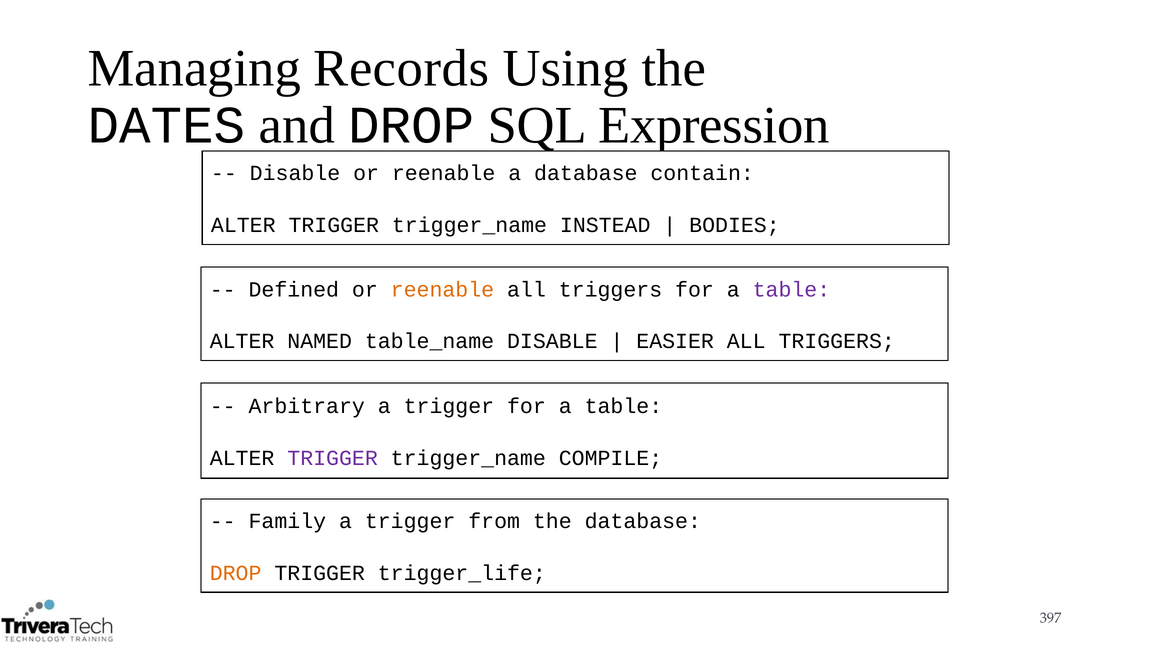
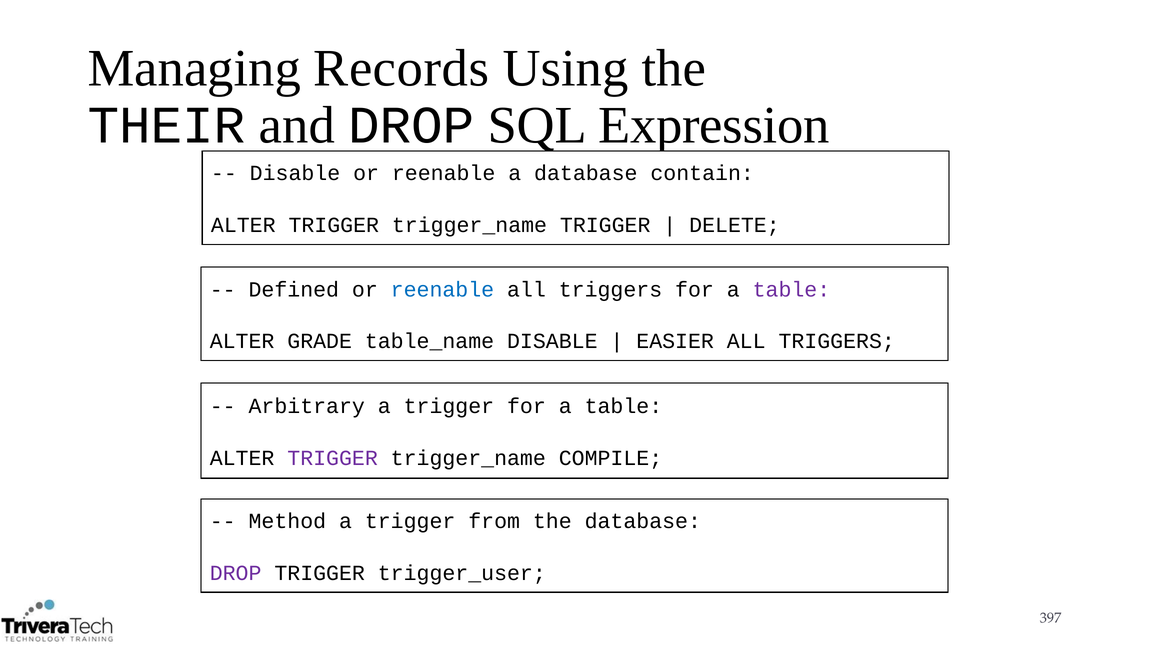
DATES: DATES -> THEIR (167, 125)
trigger_name INSTEAD: INSTEAD -> TRIGGER (605, 225)
BODIES: BODIES -> DELETE (734, 225)
reenable colour: orange -> blue (442, 289)
NAMED: NAMED -> GRADE (320, 341)
Family: Family -> Method (287, 521)
DROP colour: orange -> purple (236, 572)
trigger_life: trigger_life -> trigger_user (462, 572)
